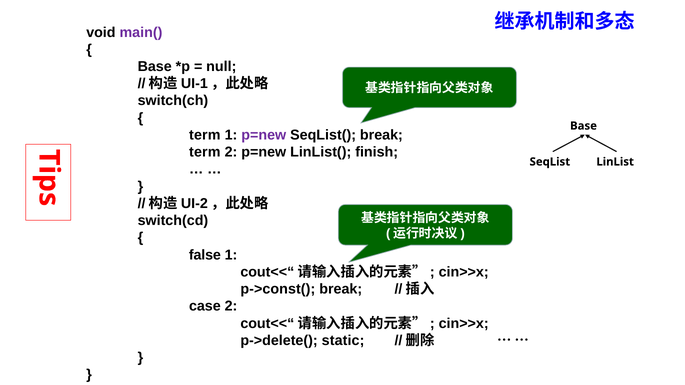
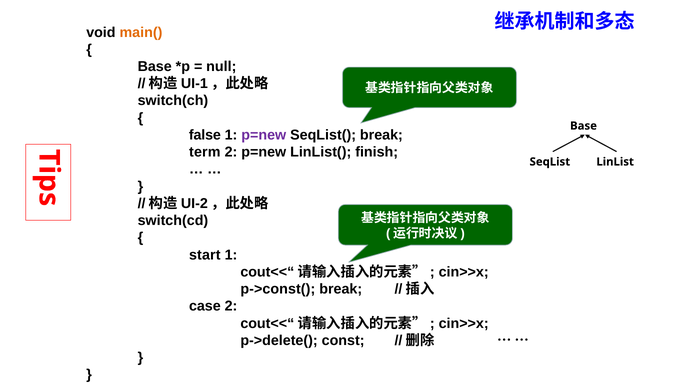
main( colour: purple -> orange (141, 32)
term: term -> false (205, 135)
false: false -> start (205, 255)
static: static -> const (343, 341)
